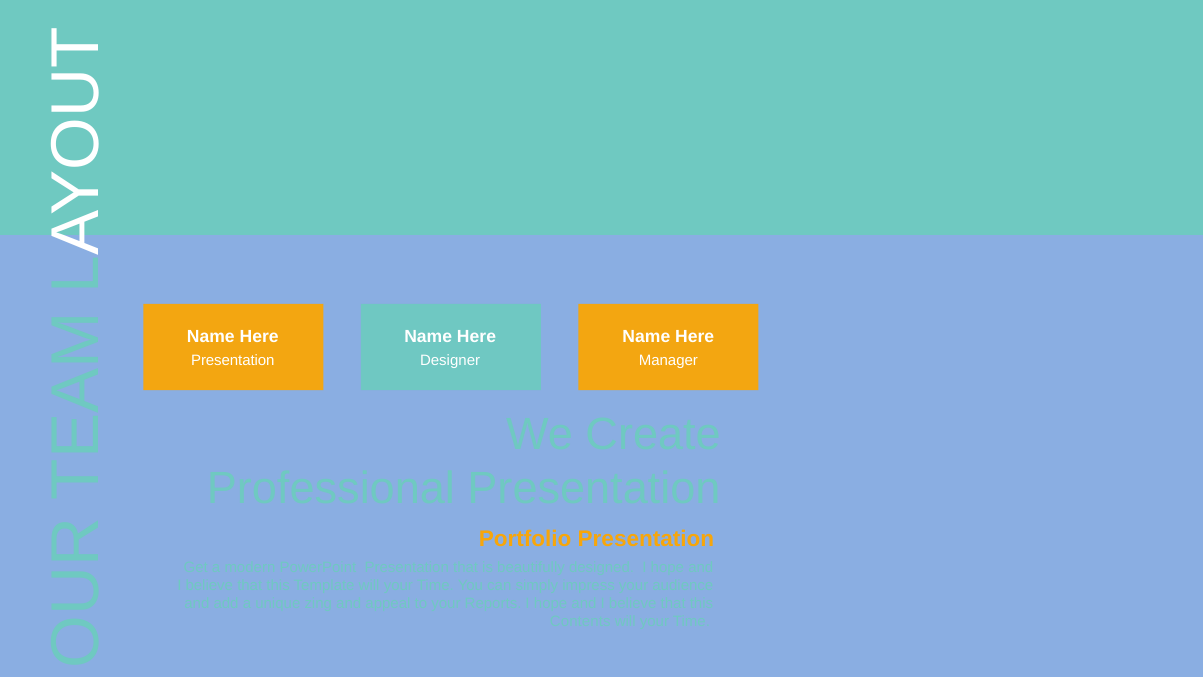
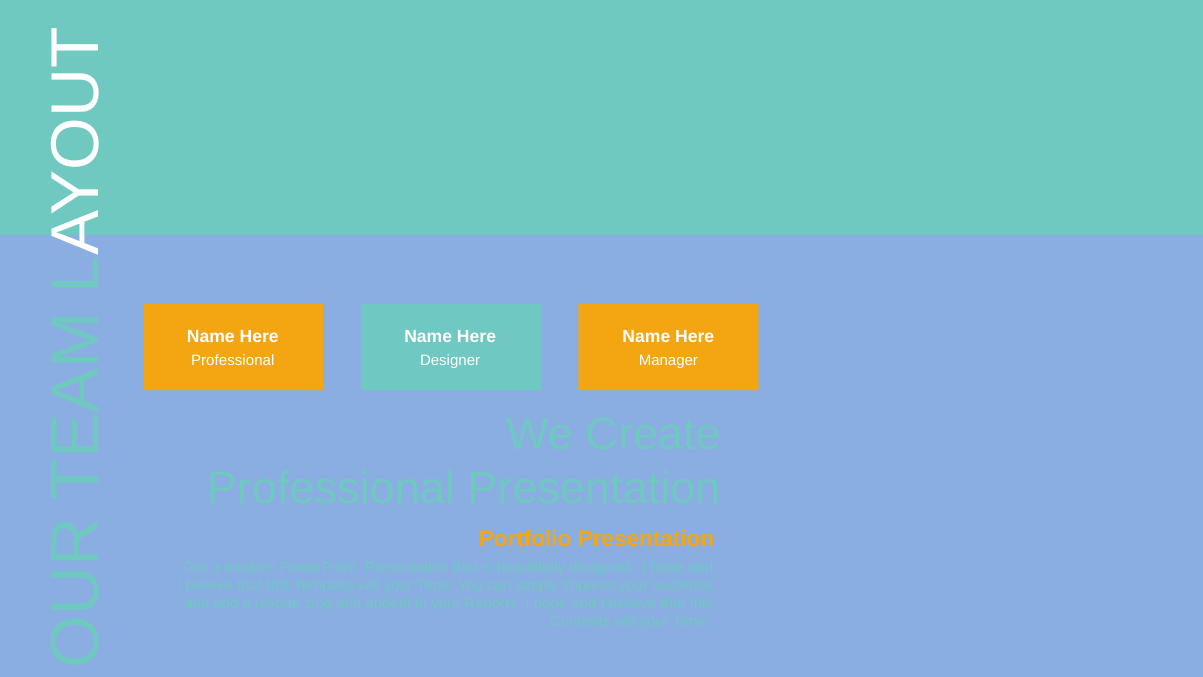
Presentation: Presentation -> Professional (233, 360)
